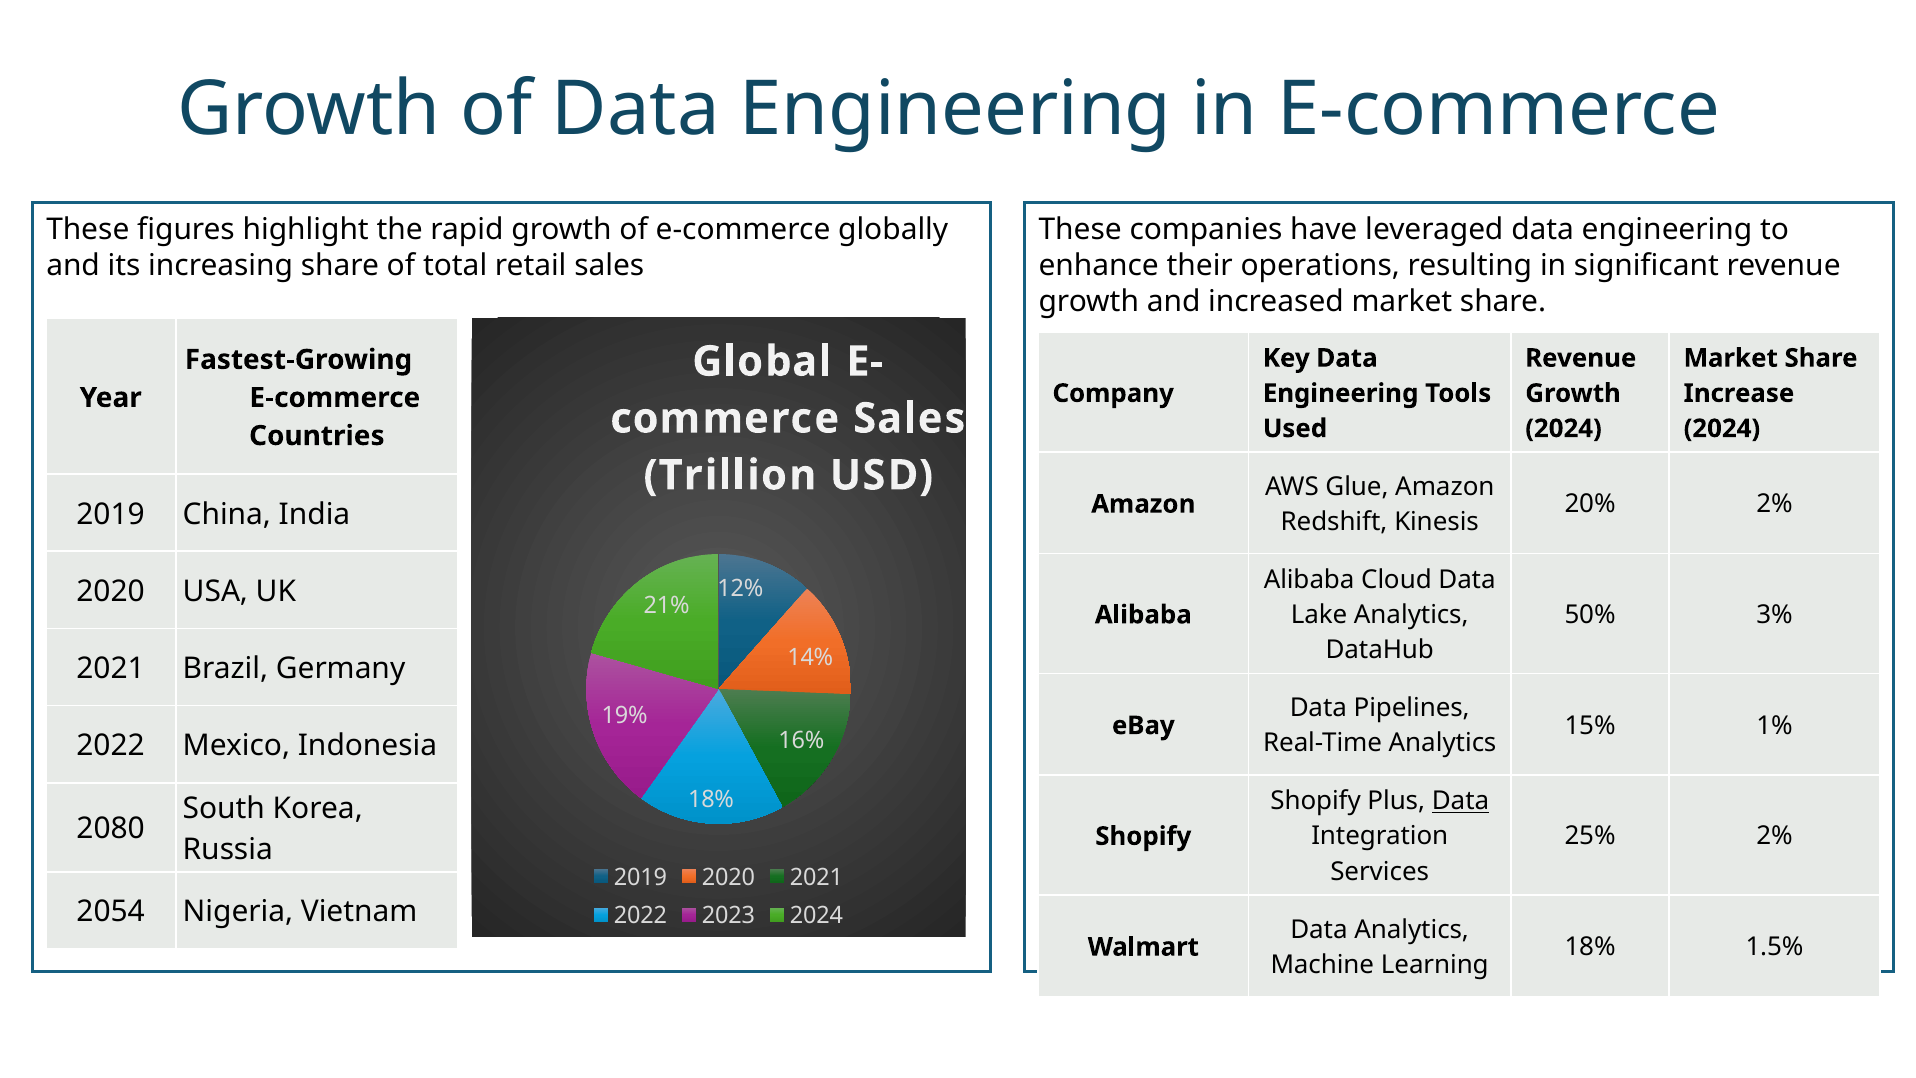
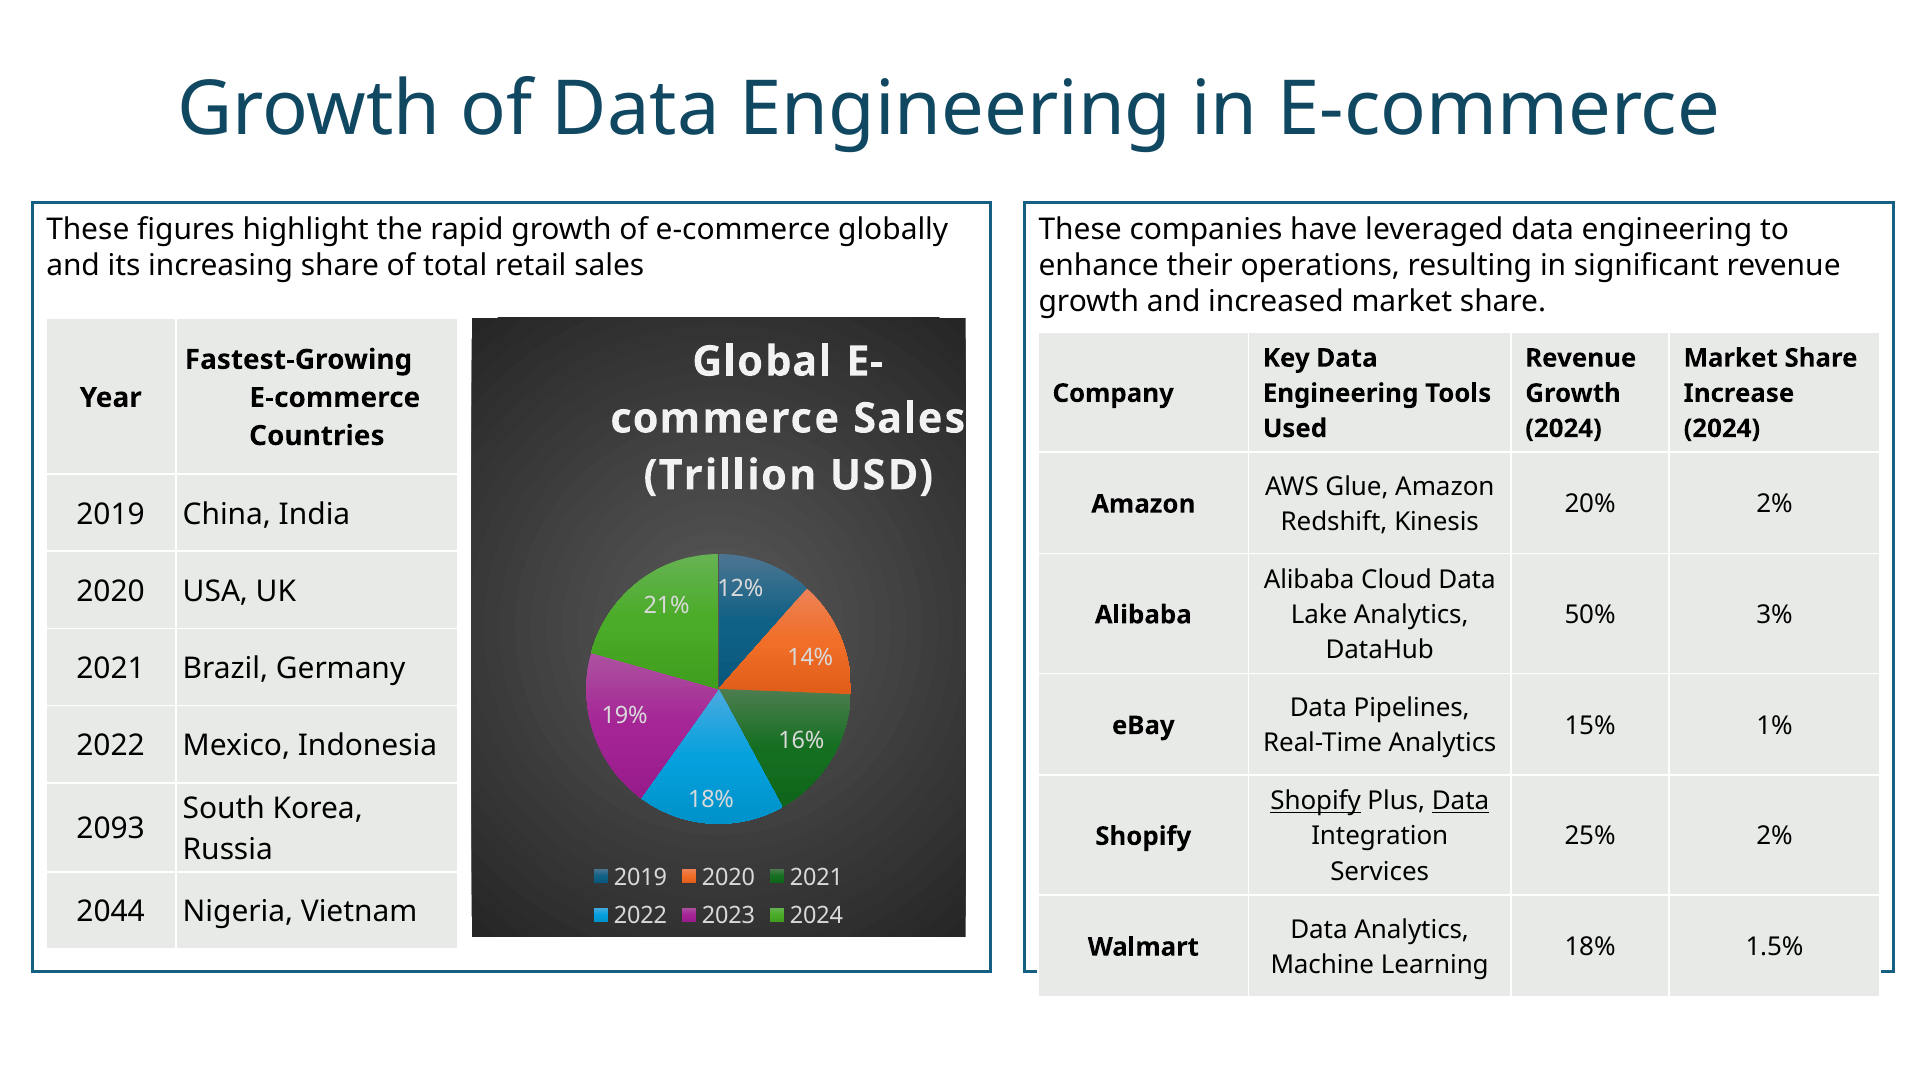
Shopify underline: none -> present (1316, 801)
2080: 2080 -> 2093 (111, 829)
2054: 2054 -> 2044 (111, 912)
